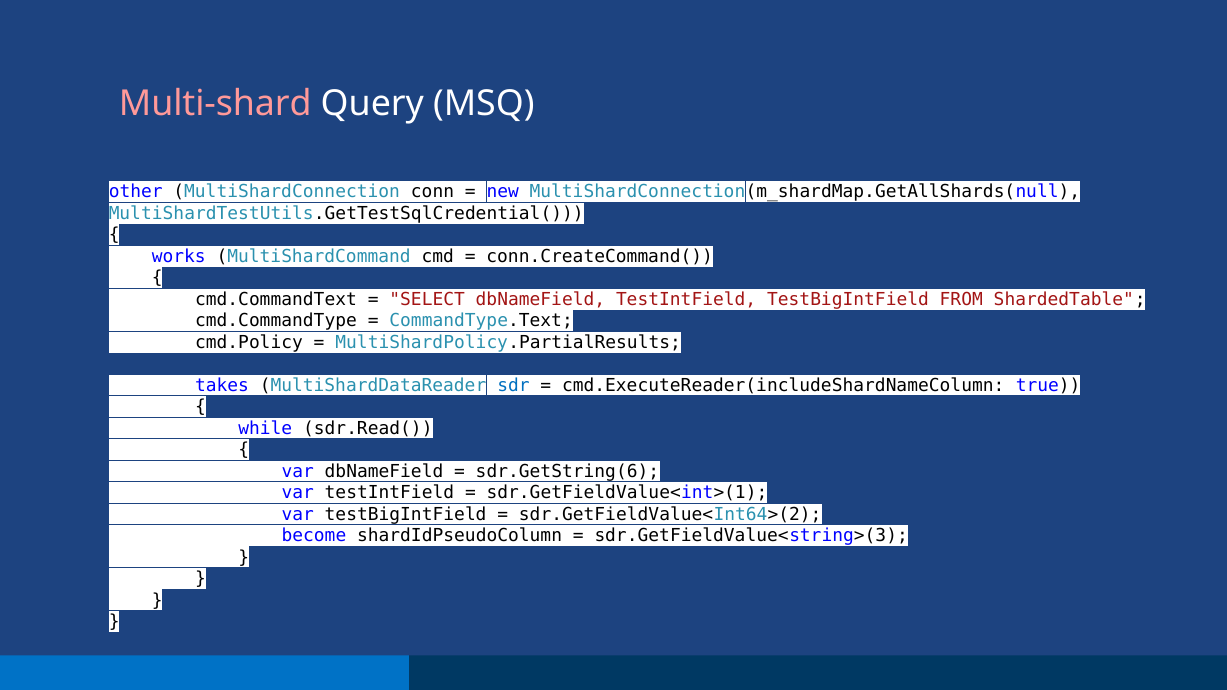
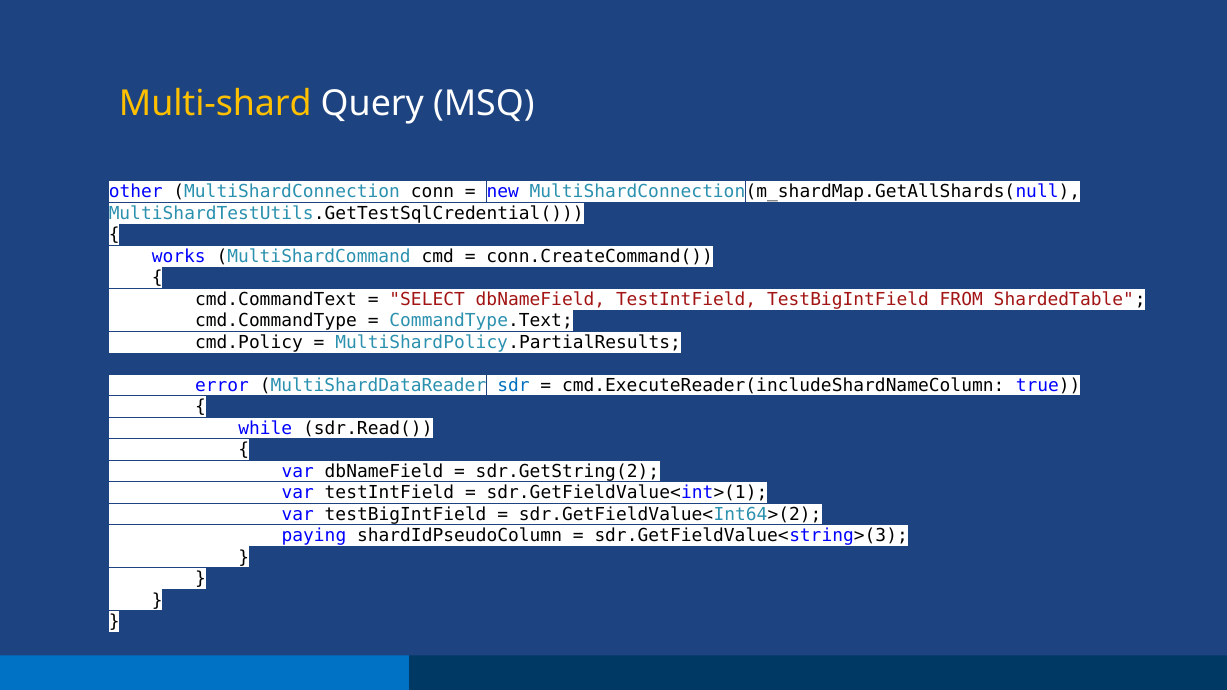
Multi-shard colour: pink -> yellow (215, 103)
takes: takes -> error (222, 385)
sdr.GetString(6: sdr.GetString(6 -> sdr.GetString(2 (567, 471)
become: become -> paying (314, 536)
